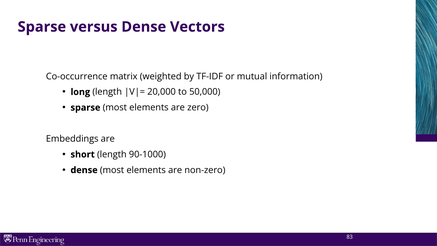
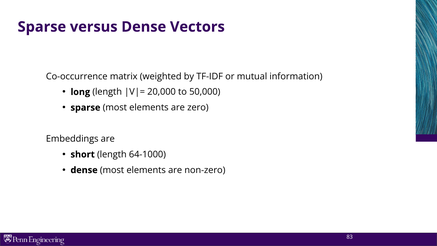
90-1000: 90-1000 -> 64-1000 (147, 154)
